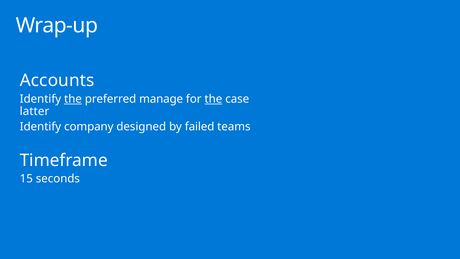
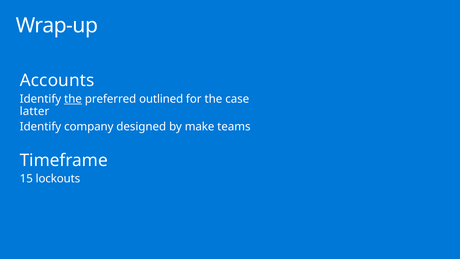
manage: manage -> outlined (161, 99)
the underline: present -> none (213, 99)
failed: failed -> make (200, 127)
seconds: seconds -> lockouts (58, 179)
